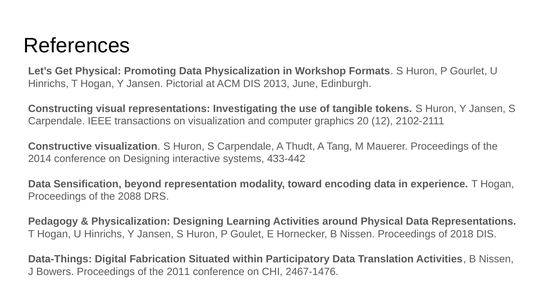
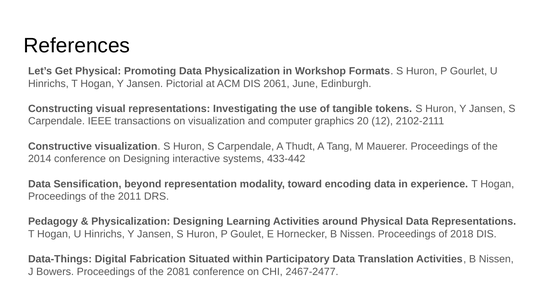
2013: 2013 -> 2061 (276, 83)
2088: 2088 -> 2011 (130, 196)
2011: 2011 -> 2081 (178, 271)
2467-1476: 2467-1476 -> 2467-2477 (312, 271)
